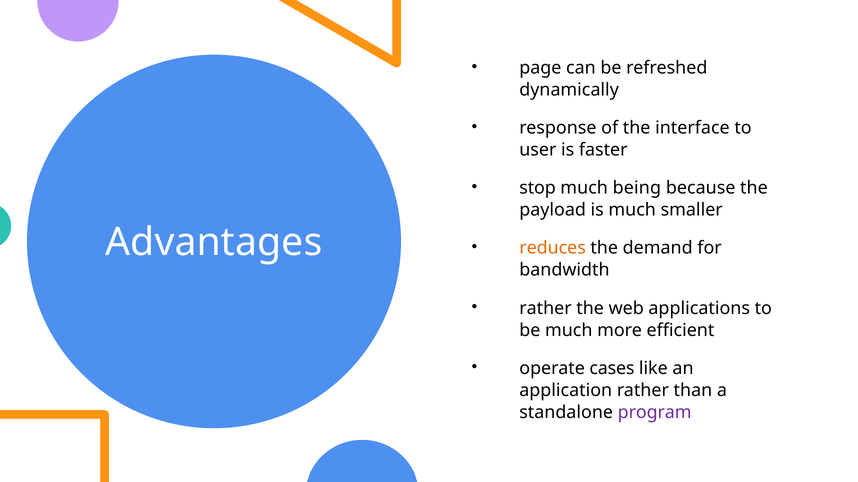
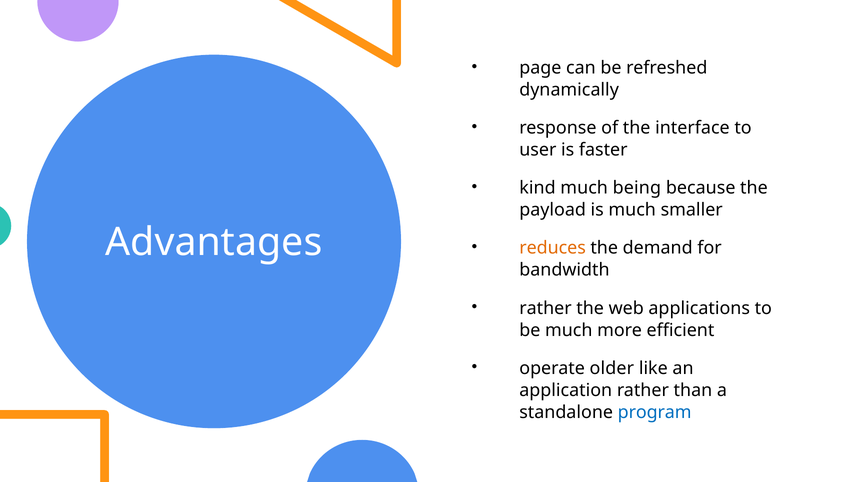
stop: stop -> kind (537, 188)
cases: cases -> older (612, 369)
program colour: purple -> blue (655, 413)
